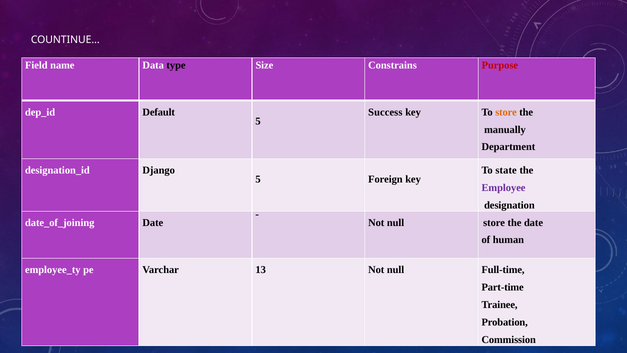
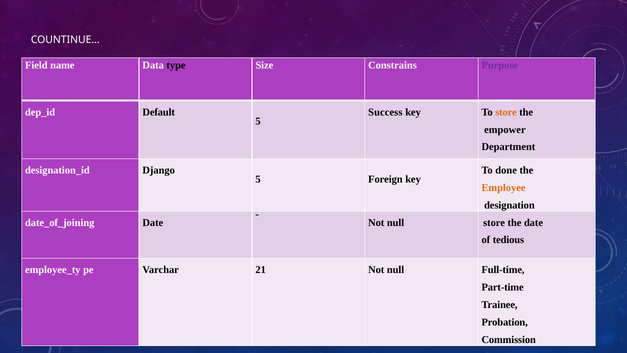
Purpose colour: red -> purple (500, 65)
manually: manually -> empower (505, 130)
state: state -> done (506, 170)
Employee colour: purple -> orange (504, 188)
human: human -> tedious (508, 239)
13: 13 -> 21 (261, 270)
